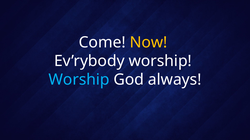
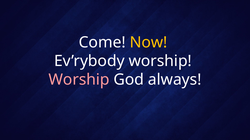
Worship colour: light blue -> pink (79, 80)
